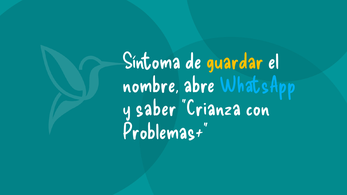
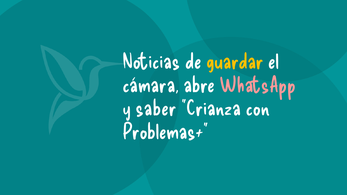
Síntoma: Síntoma -> Noticias (151, 62)
nombre: nombre -> cámara (151, 85)
WhatsApp colour: light blue -> pink (258, 85)
